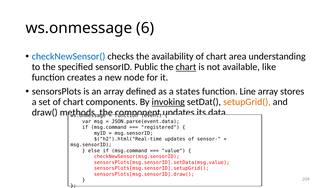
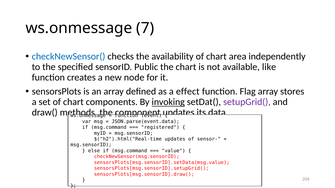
6: 6 -> 7 (145, 28)
understanding: understanding -> independently (277, 57)
chart underline: present -> none (186, 67)
states: states -> effect (188, 92)
Line: Line -> Flag (248, 92)
setupGrid( colour: orange -> purple (247, 102)
